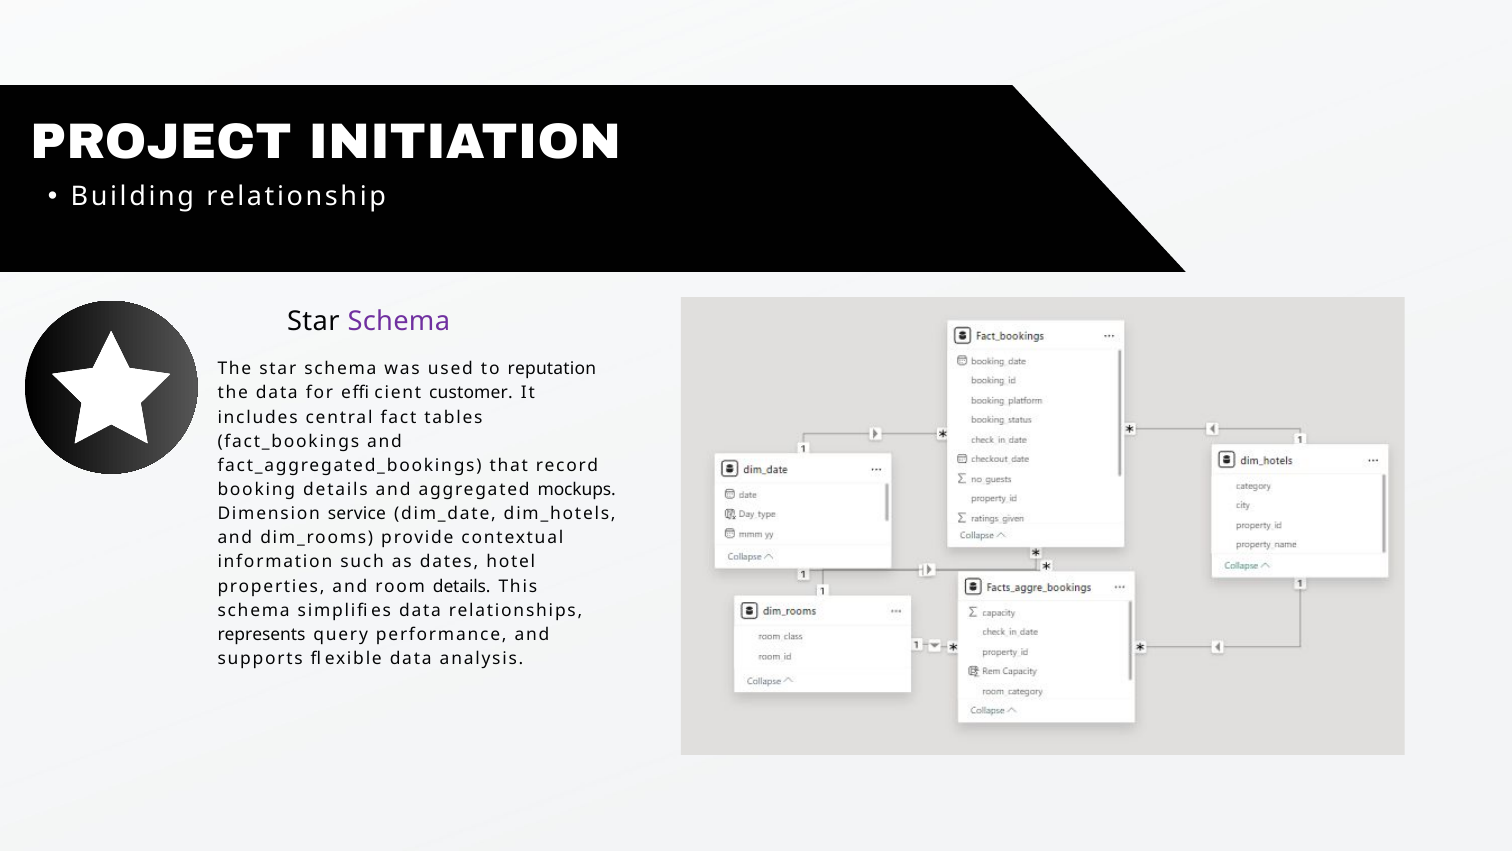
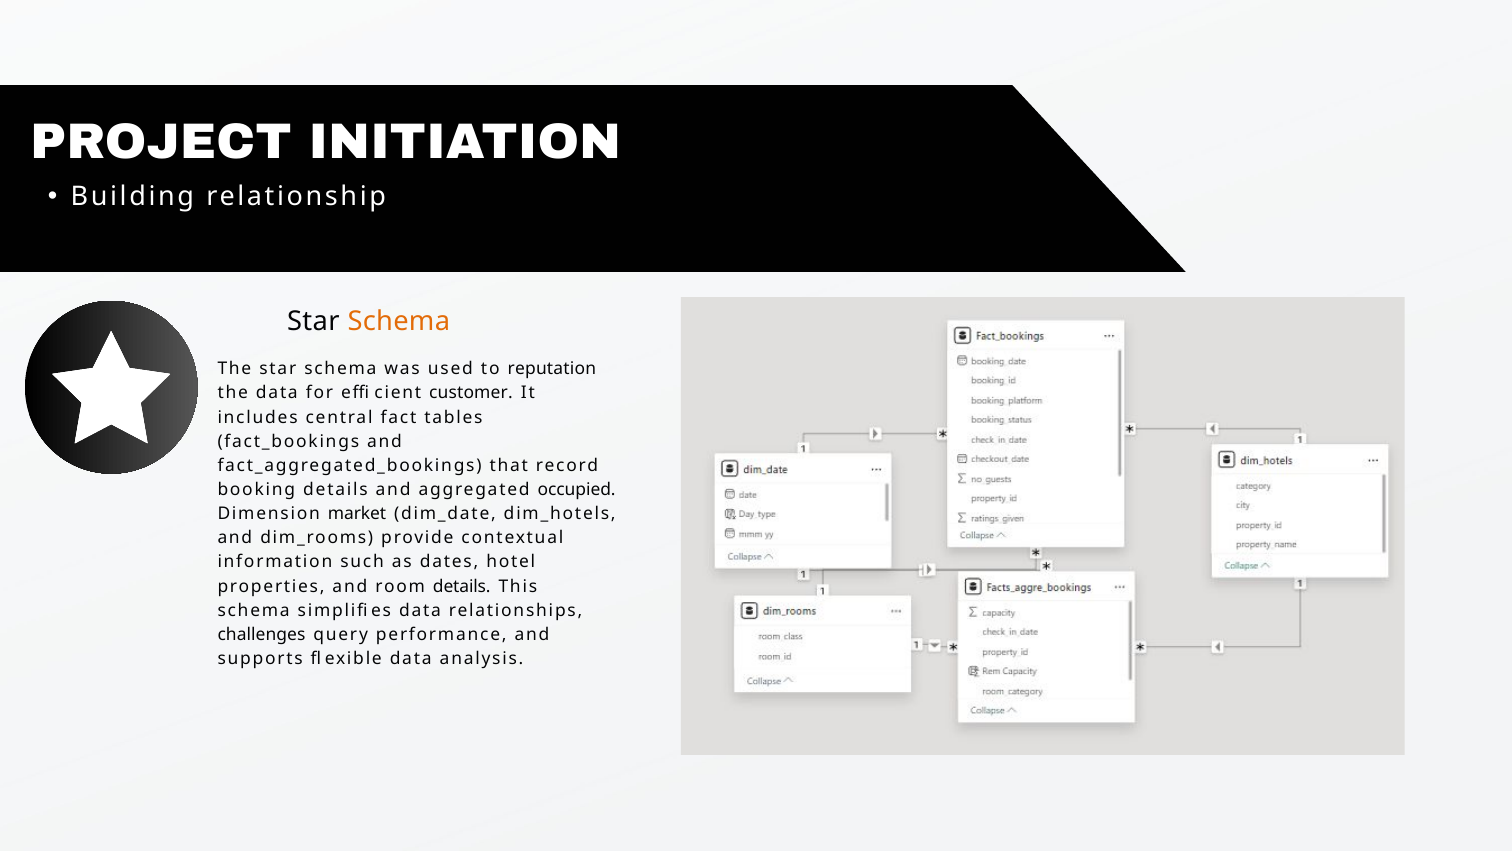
Schema colour: purple -> orange (399, 321)
mockups: mockups -> occupied (577, 489)
service: service -> market (357, 514)
represents: represents -> challenges (261, 634)
